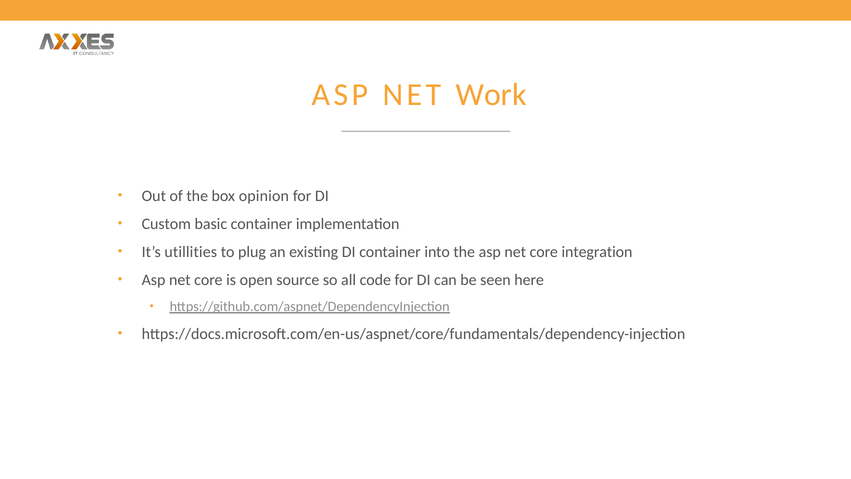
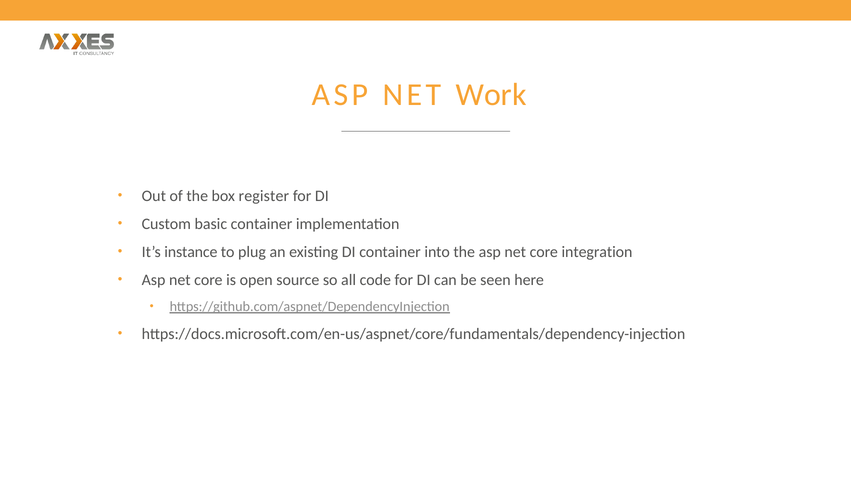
opinion: opinion -> register (264, 196)
utillities: utillities -> instance (191, 252)
